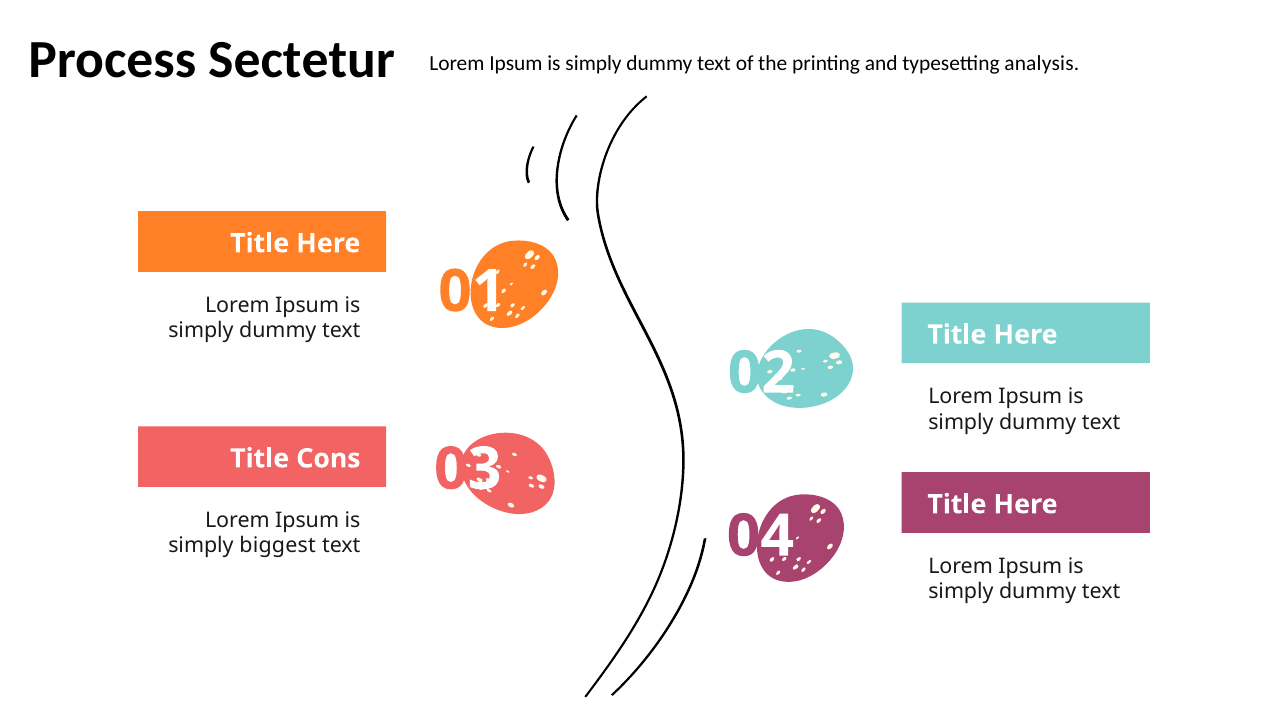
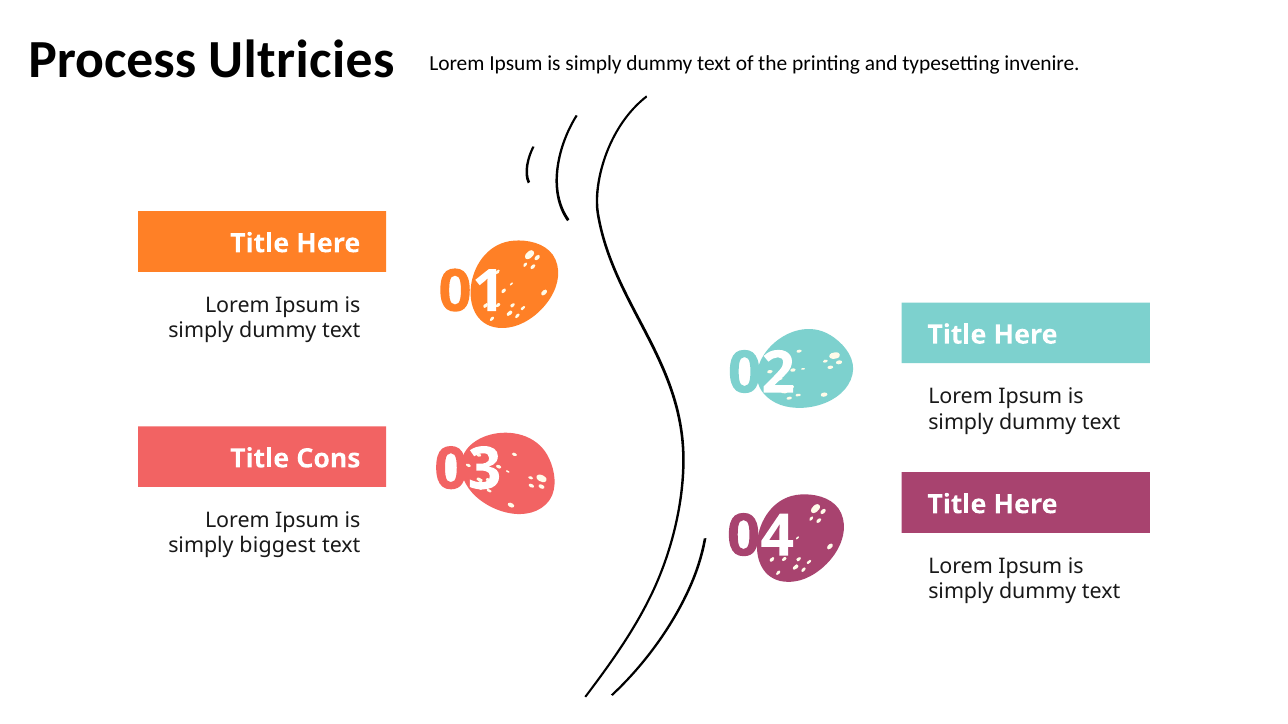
Sectetur: Sectetur -> Ultricies (301, 60)
analysis: analysis -> invenire (1042, 64)
